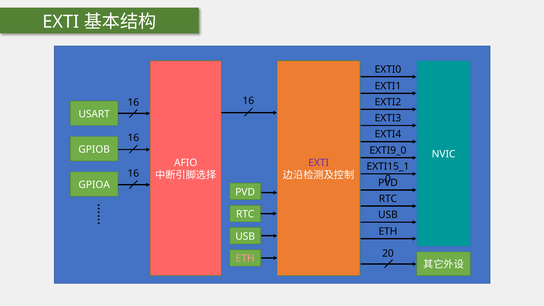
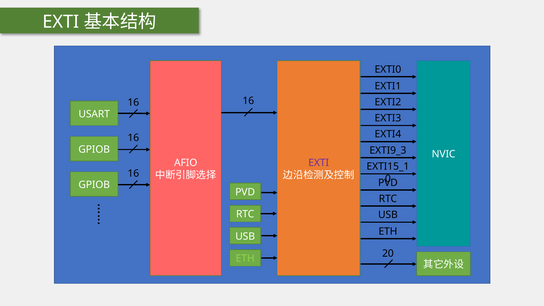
EXTI9_0: EXTI9_0 -> EXTI9_3 (388, 150)
GPIOA: GPIOA -> GPIOB (94, 185)
ETH colour: pink -> light green (245, 259)
